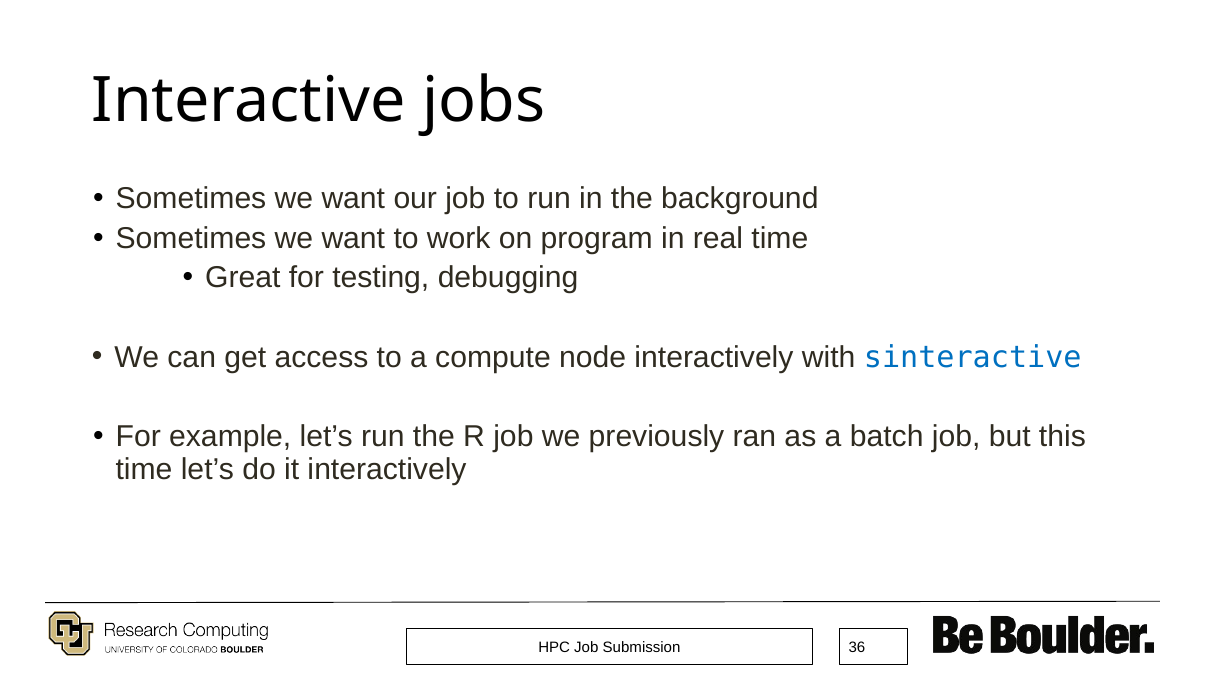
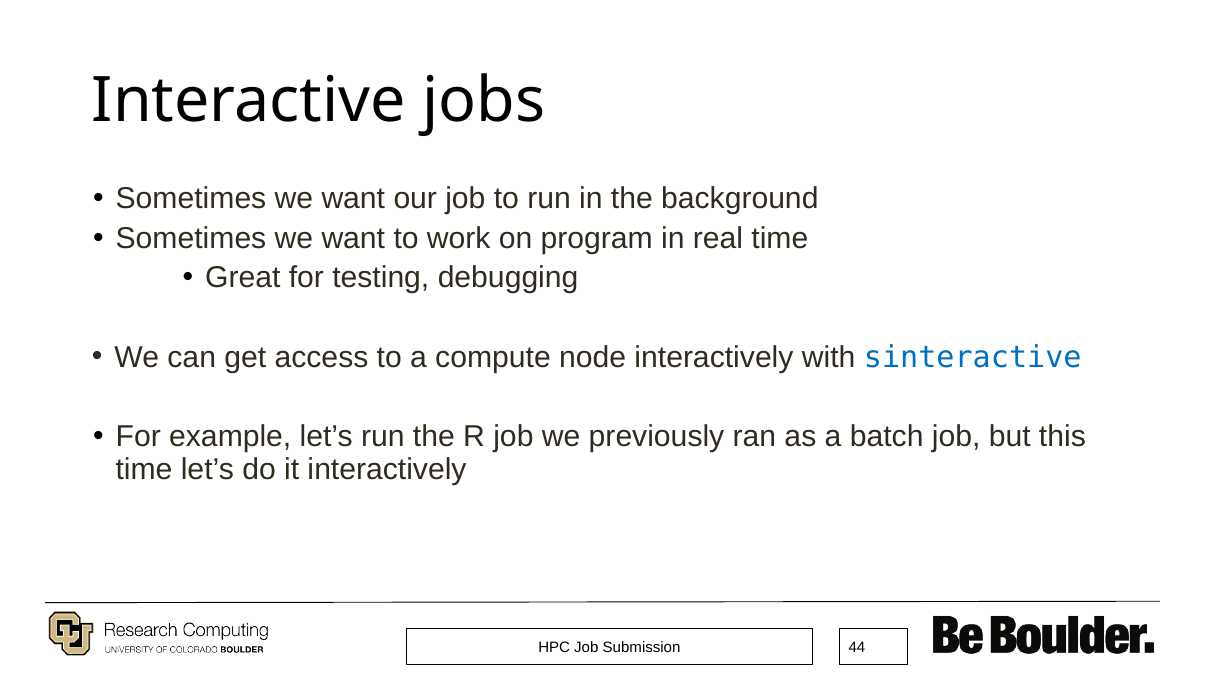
36: 36 -> 44 (857, 647)
